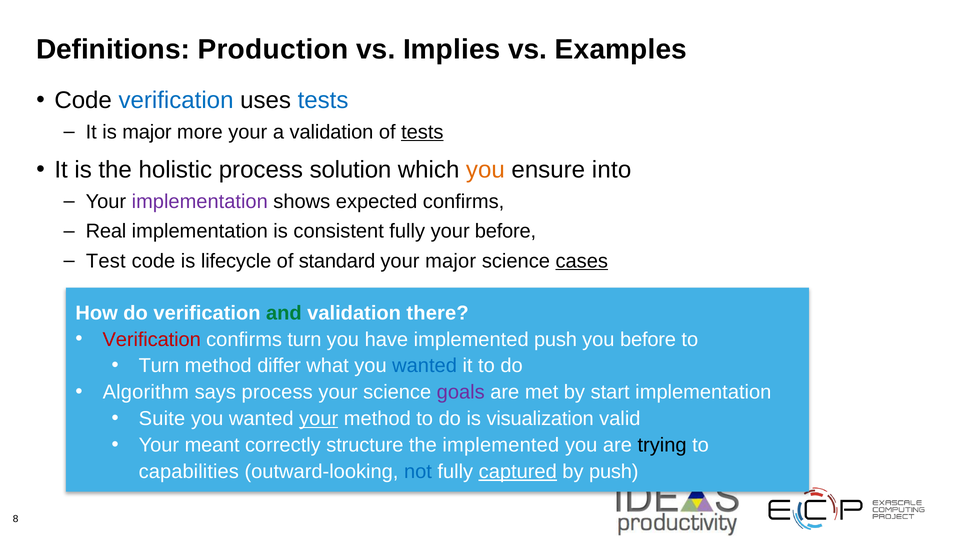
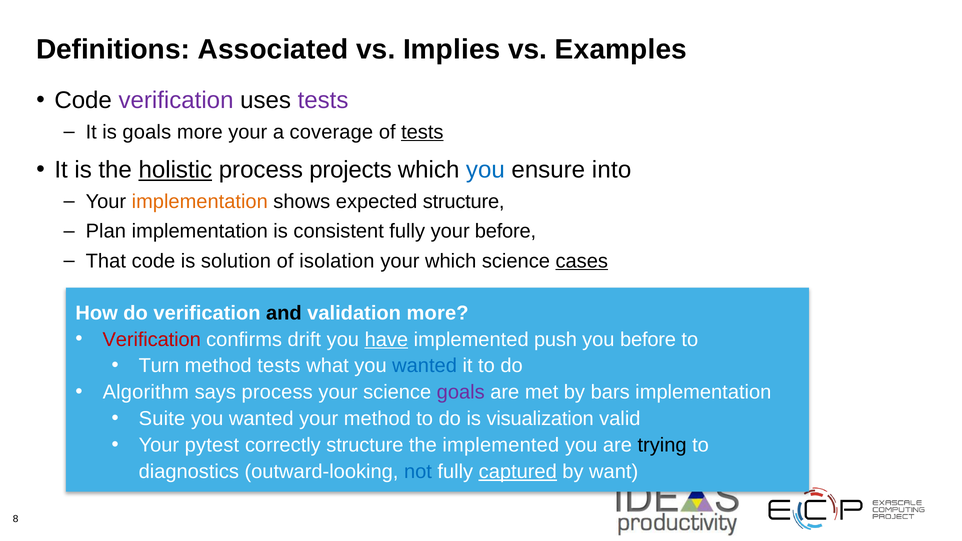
Production: Production -> Associated (273, 50)
verification colour: blue -> purple (176, 100)
tests colour: blue -> purple (323, 100)
is major: major -> goals (147, 132)
a validation: validation -> coverage (331, 132)
holistic underline: none -> present (175, 170)
solution: solution -> projects (351, 170)
you colour: orange -> blue (485, 170)
implementation colour: purple -> orange (200, 202)
expected confirms: confirms -> structure (464, 202)
Real: Real -> Plan (106, 231)
Test: Test -> That (106, 261)
lifecycle: lifecycle -> solution (236, 261)
standard: standard -> isolation (337, 261)
your major: major -> which (451, 261)
and colour: green -> black (284, 313)
validation there: there -> more (438, 313)
confirms turn: turn -> drift (304, 340)
have underline: none -> present (386, 340)
method differ: differ -> tests (279, 366)
start: start -> bars (610, 392)
your underline: present -> none (319, 419)
meant: meant -> pytest (212, 445)
capabilities: capabilities -> diagnostics (189, 472)
by push: push -> want (614, 472)
